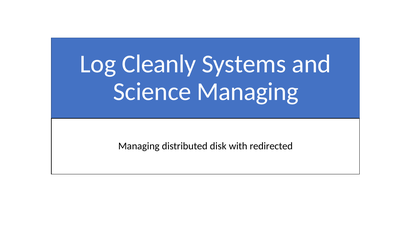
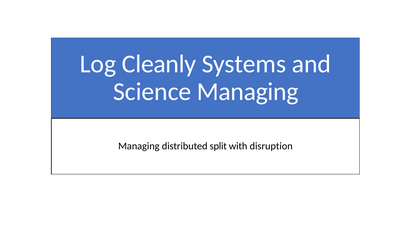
disk: disk -> split (218, 146)
redirected: redirected -> disruption (271, 146)
